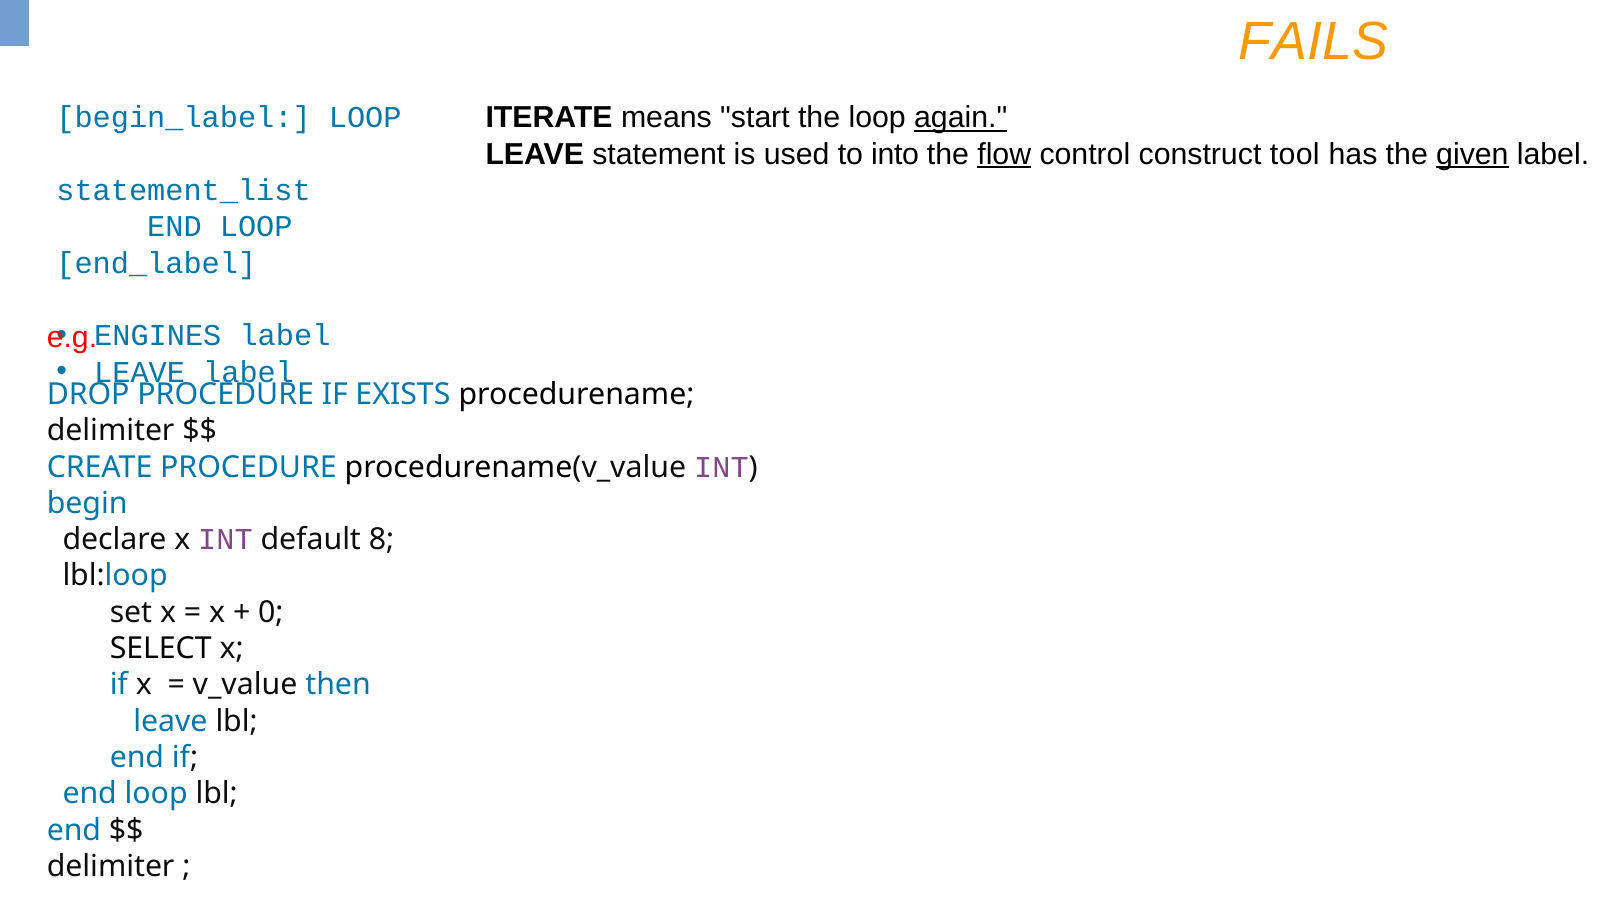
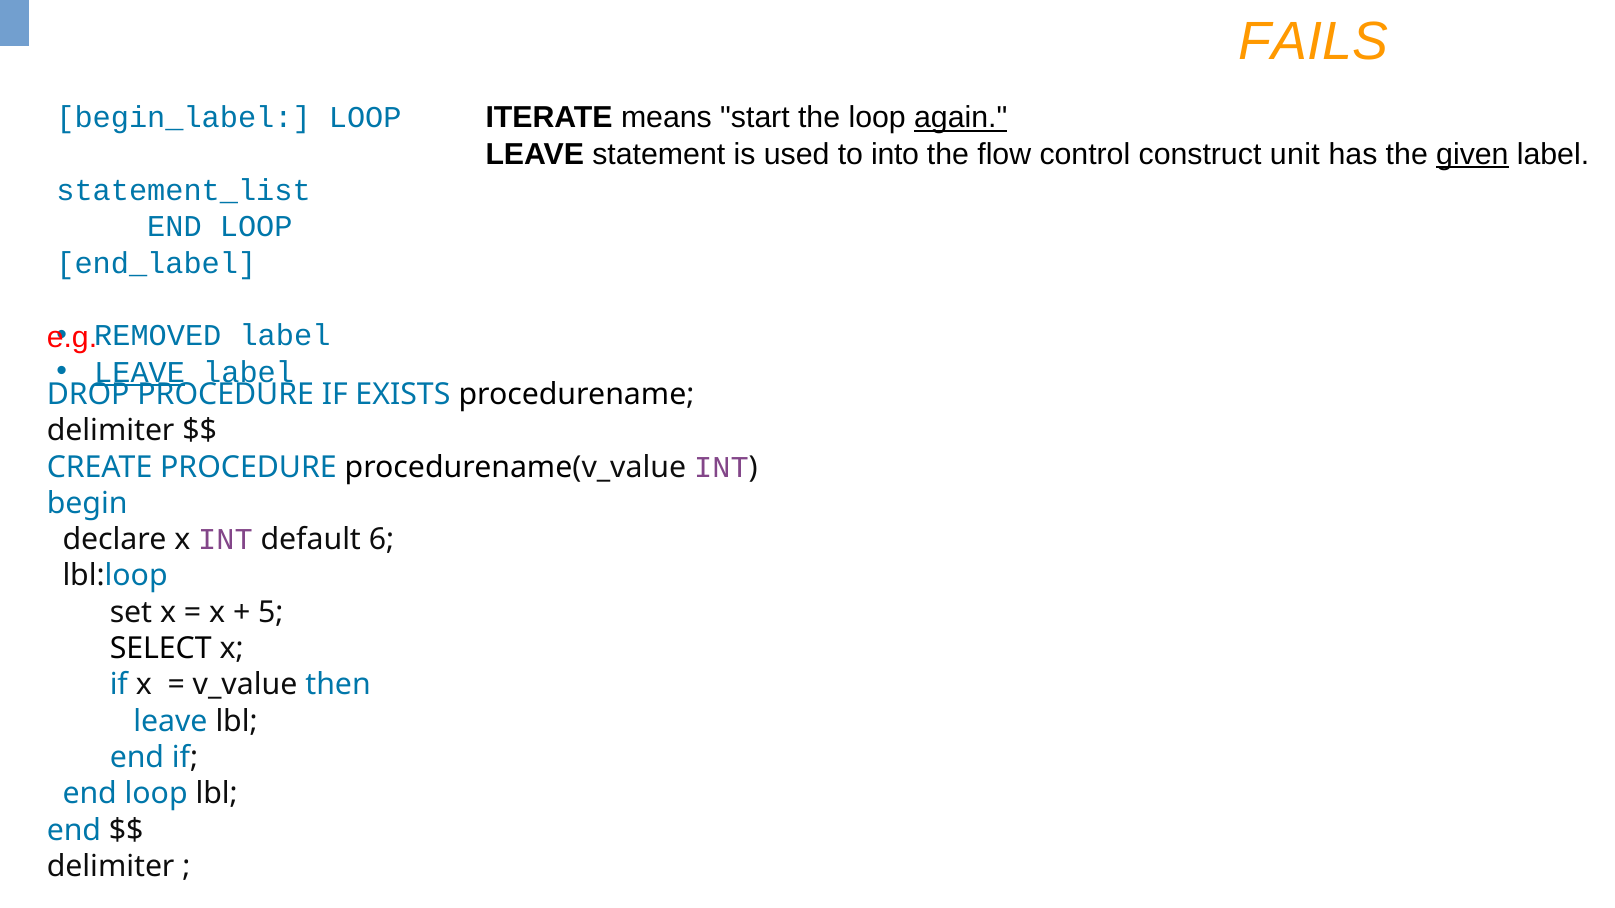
flow underline: present -> none (1004, 154)
tool: tool -> unit (1295, 154)
ENGINES: ENGINES -> REMOVED (158, 336)
LEAVE underline: none -> present (140, 372)
8: 8 -> 6 (382, 540)
0: 0 -> 5 (271, 613)
